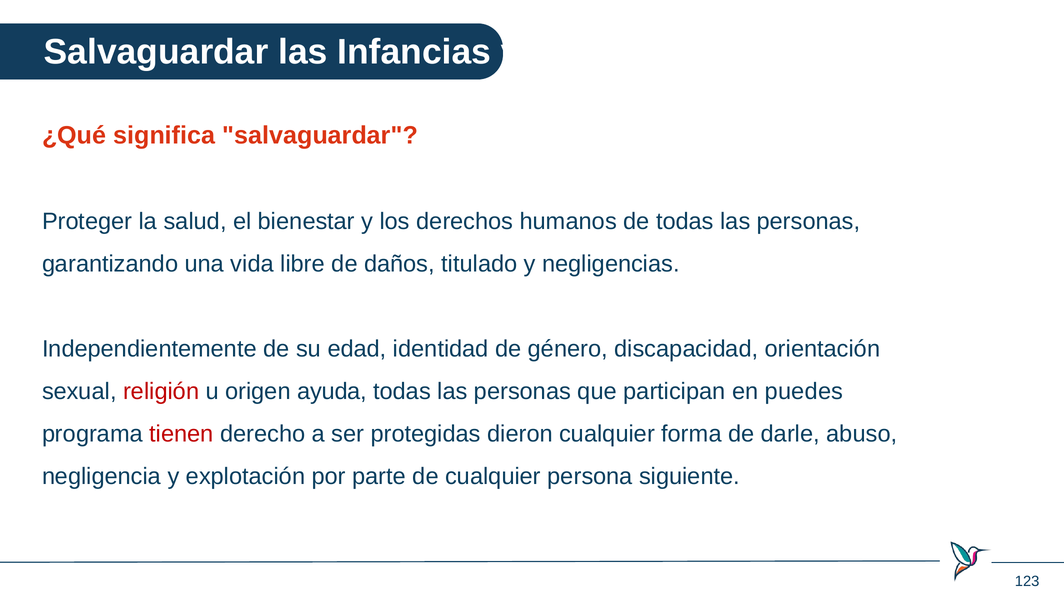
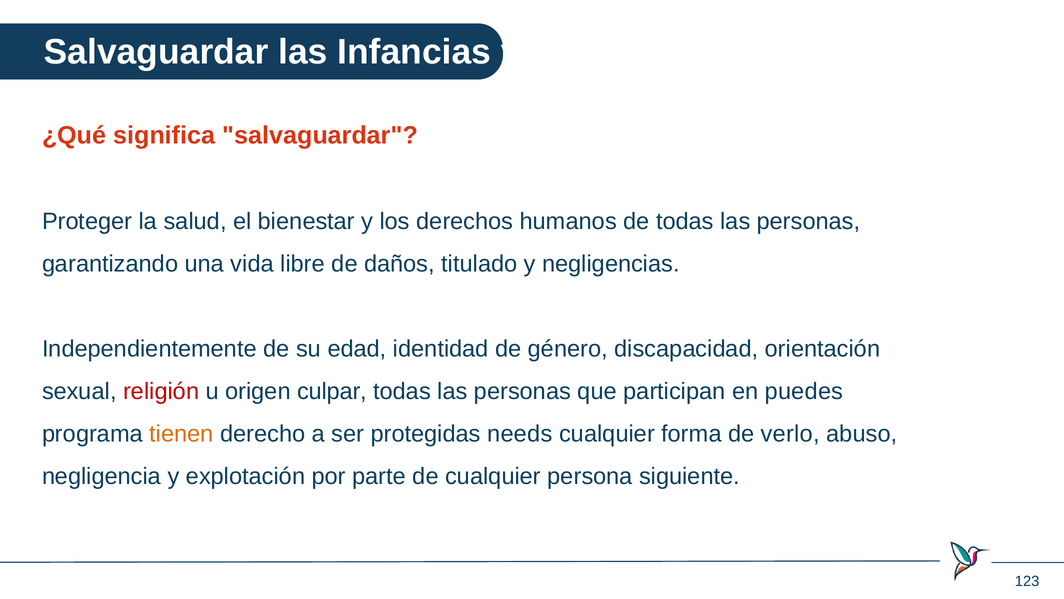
ayuda: ayuda -> culpar (332, 391)
tienen colour: red -> orange (181, 434)
dieron: dieron -> needs (520, 434)
darle: darle -> verlo (790, 434)
